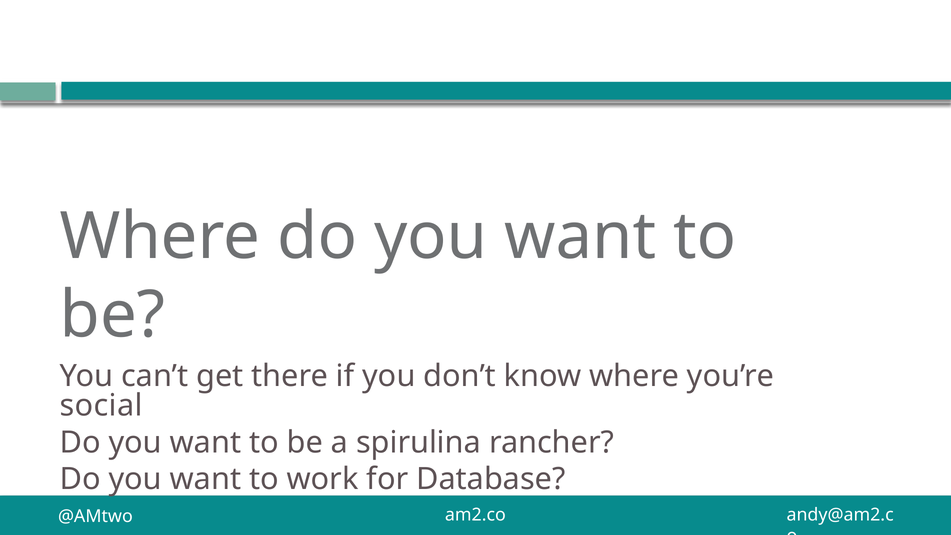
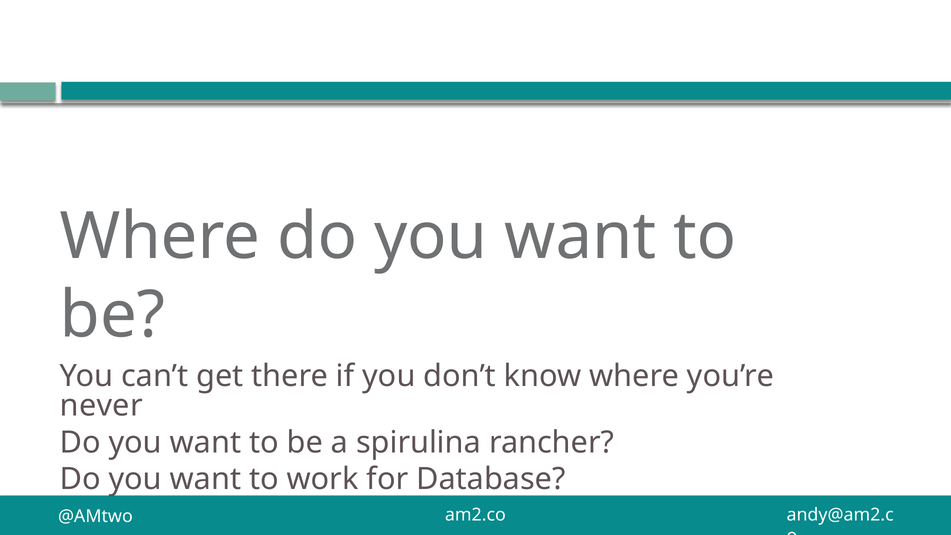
social: social -> never (101, 405)
